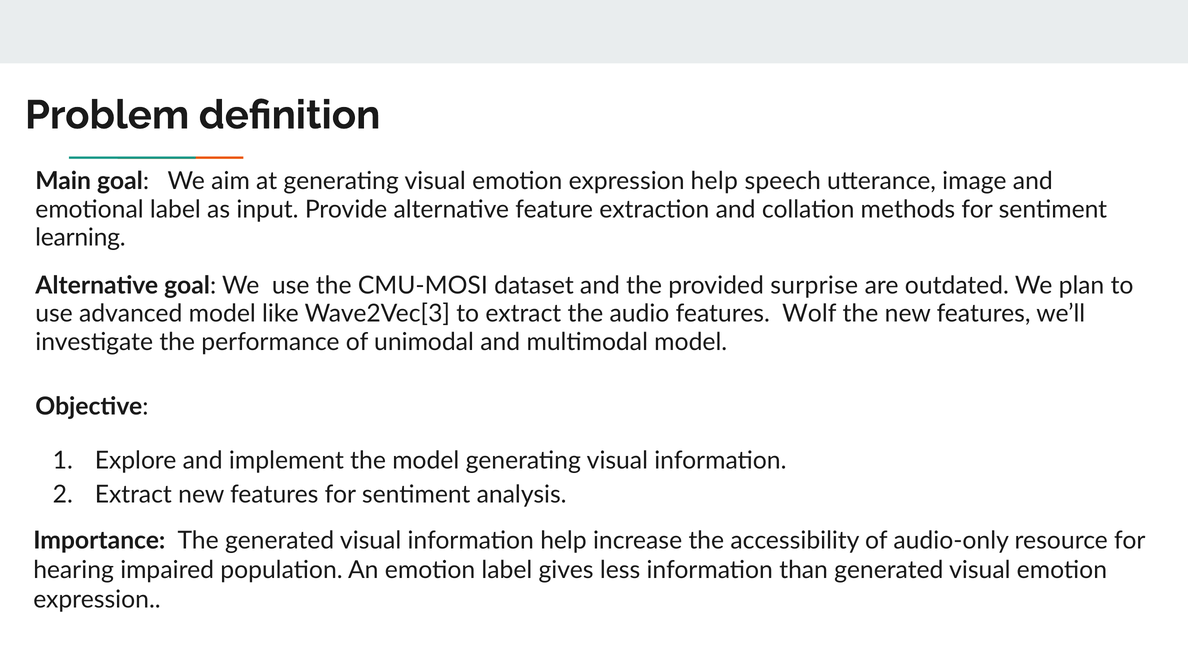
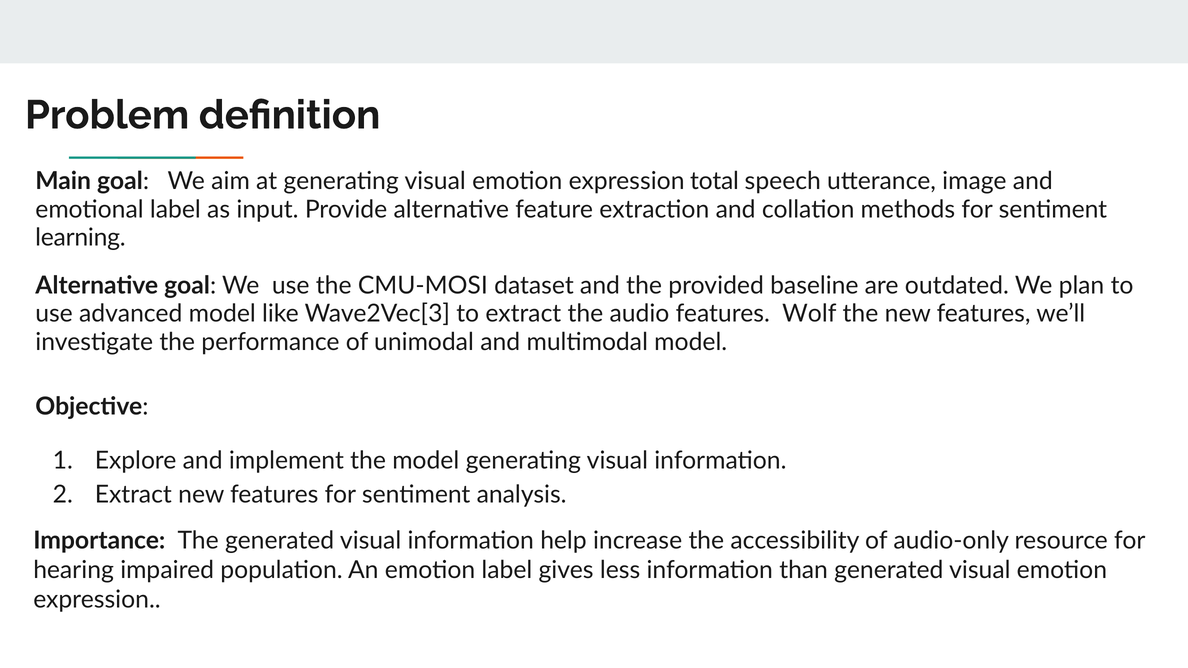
expression help: help -> total (714, 181)
surprise: surprise -> baseline (814, 286)
